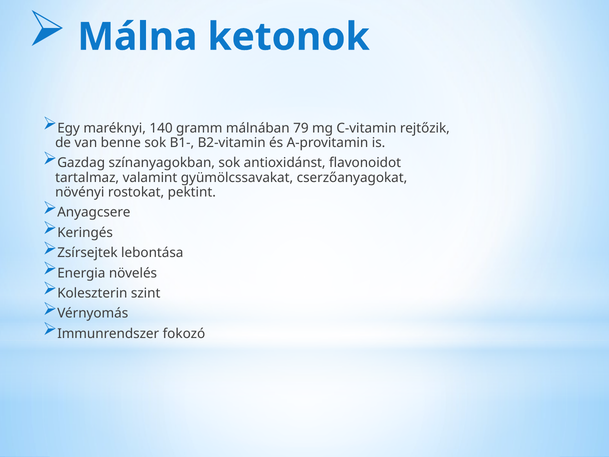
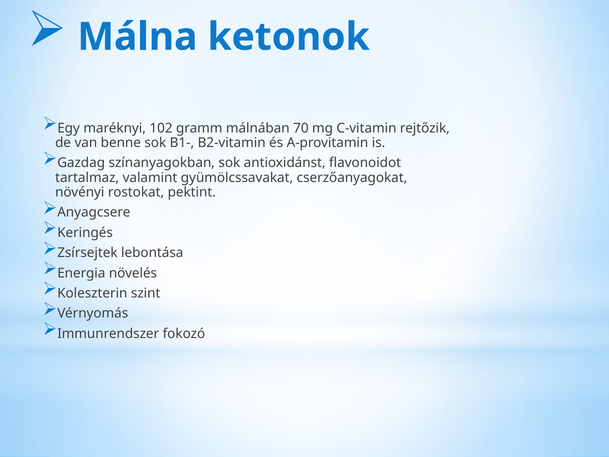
140: 140 -> 102 (161, 128)
79: 79 -> 70 (301, 128)
